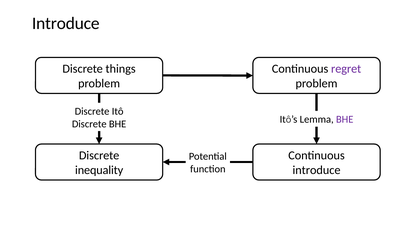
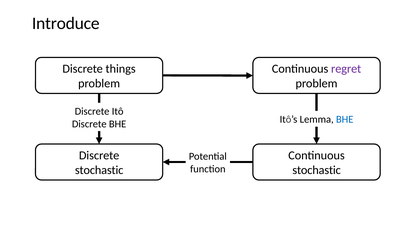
BHE colour: purple -> blue (345, 119)
inequality: inequality -> stochastic (99, 170)
introduce: introduce -> stochastic (317, 170)
